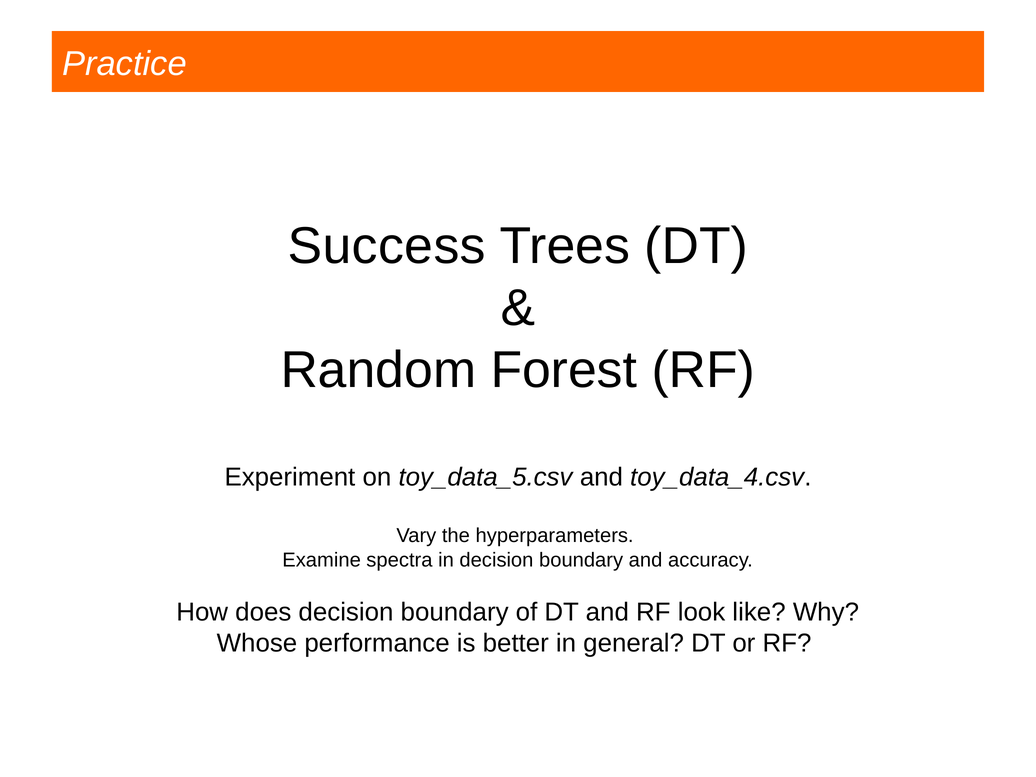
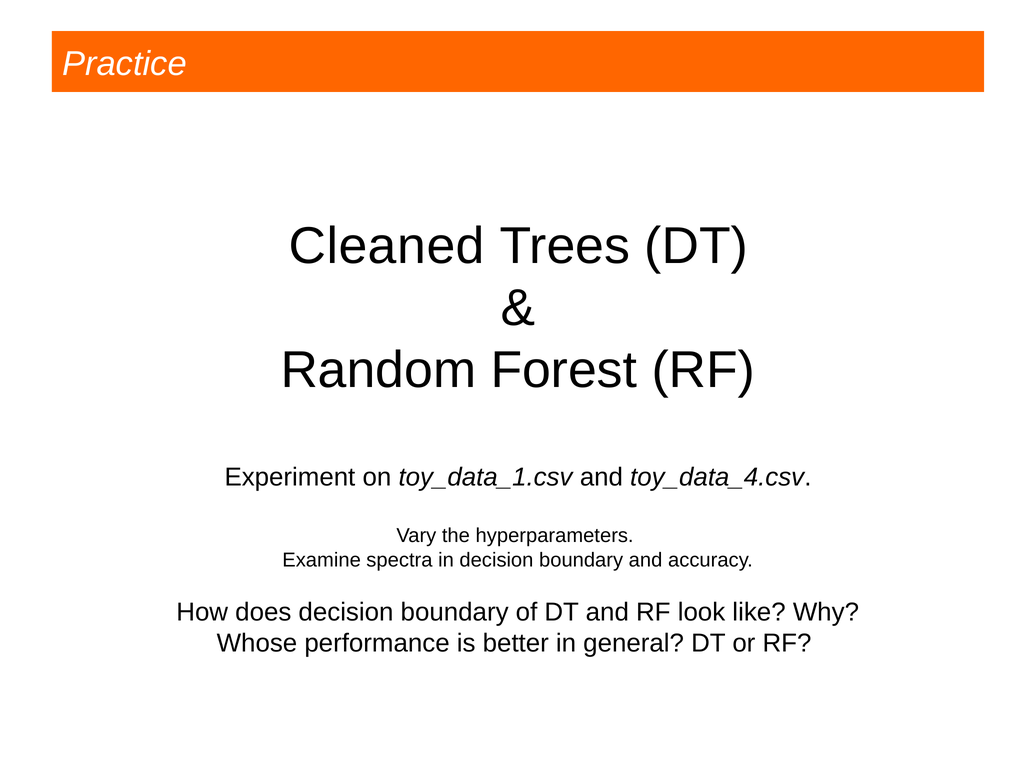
Success: Success -> Cleaned (387, 246)
toy_data_5.csv: toy_data_5.csv -> toy_data_1.csv (486, 477)
